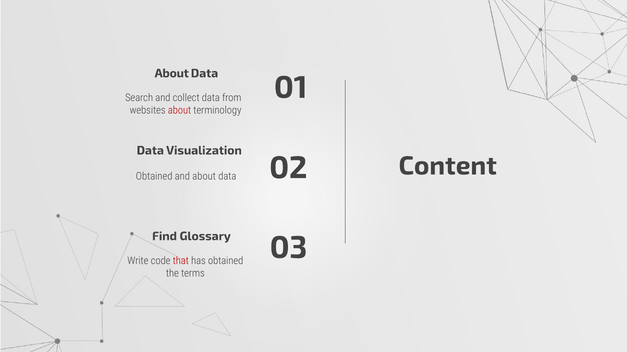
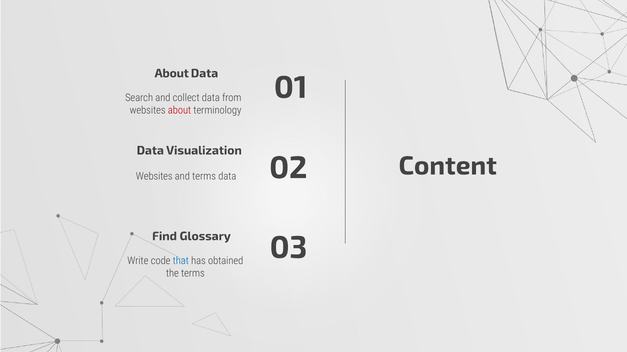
Obtained: Obtained -> Websites (154, 177)
and about: about -> terms (204, 177)
that colour: red -> blue (181, 261)
